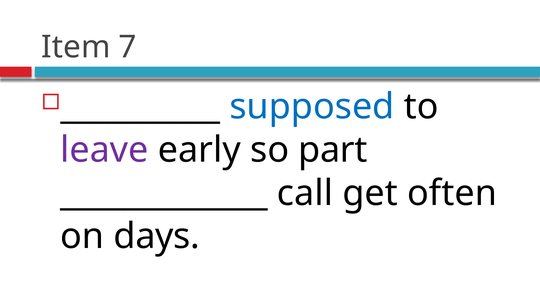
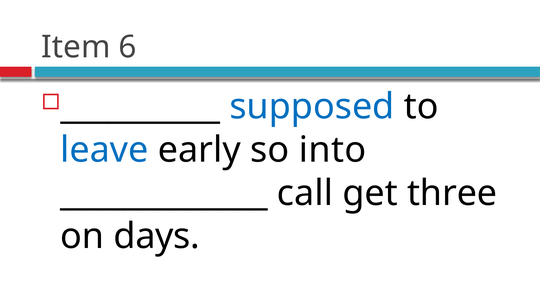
7: 7 -> 6 (128, 47)
leave colour: purple -> blue (104, 150)
part: part -> into (332, 150)
often: often -> three (452, 193)
